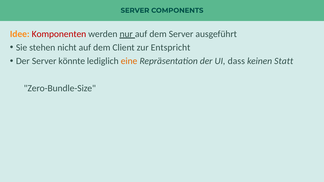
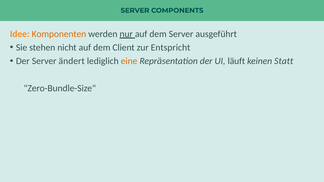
Komponenten colour: red -> orange (59, 34)
könnte: könnte -> ändert (72, 61)
dass: dass -> läuft (236, 61)
